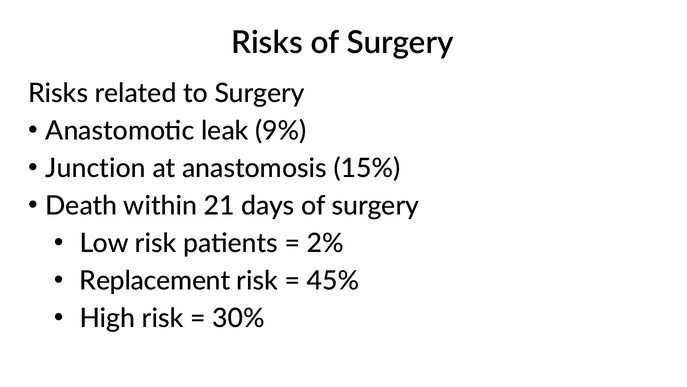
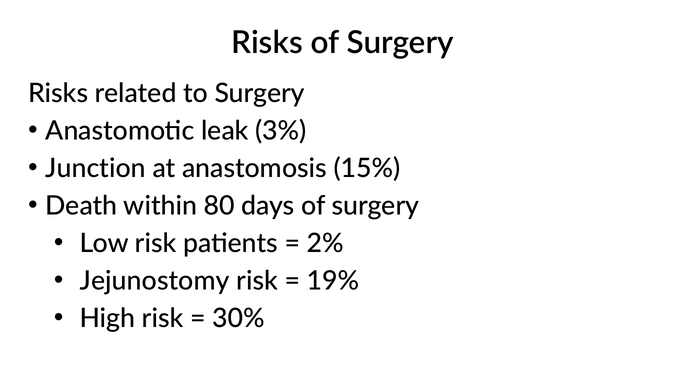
9%: 9% -> 3% (281, 131)
21: 21 -> 80 (219, 206)
Replacement: Replacement -> Jejunostomy (155, 281)
45%: 45% -> 19% (333, 281)
